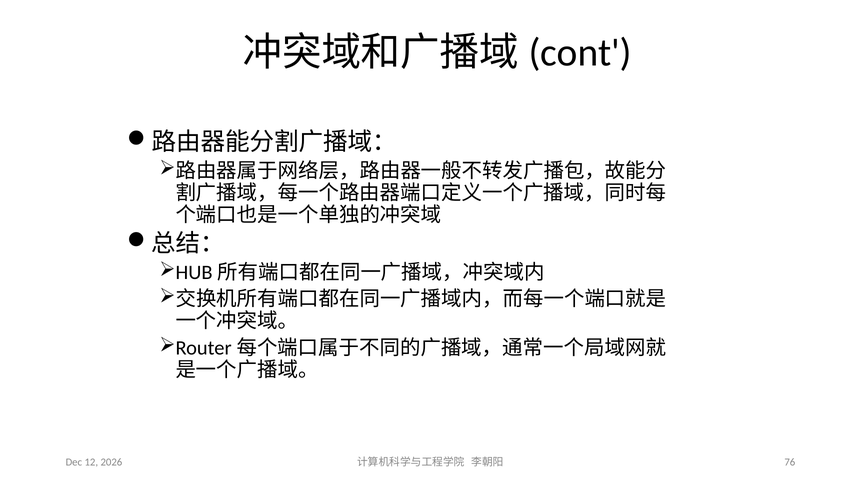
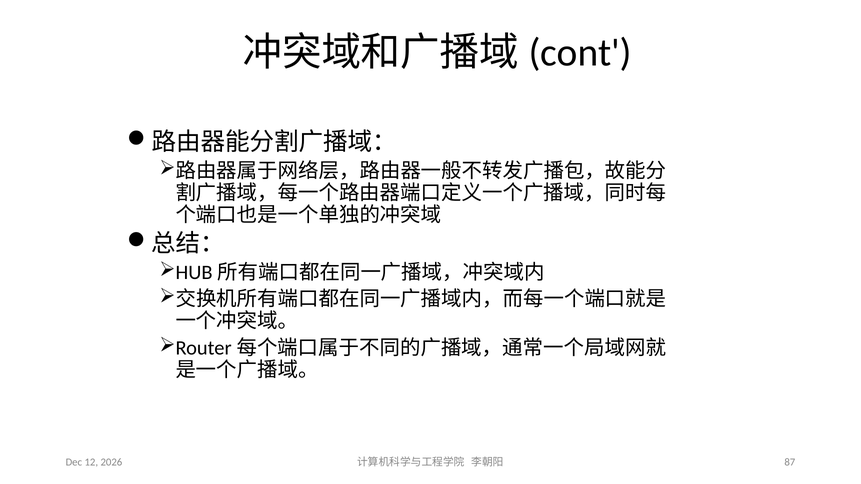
76: 76 -> 87 (790, 462)
